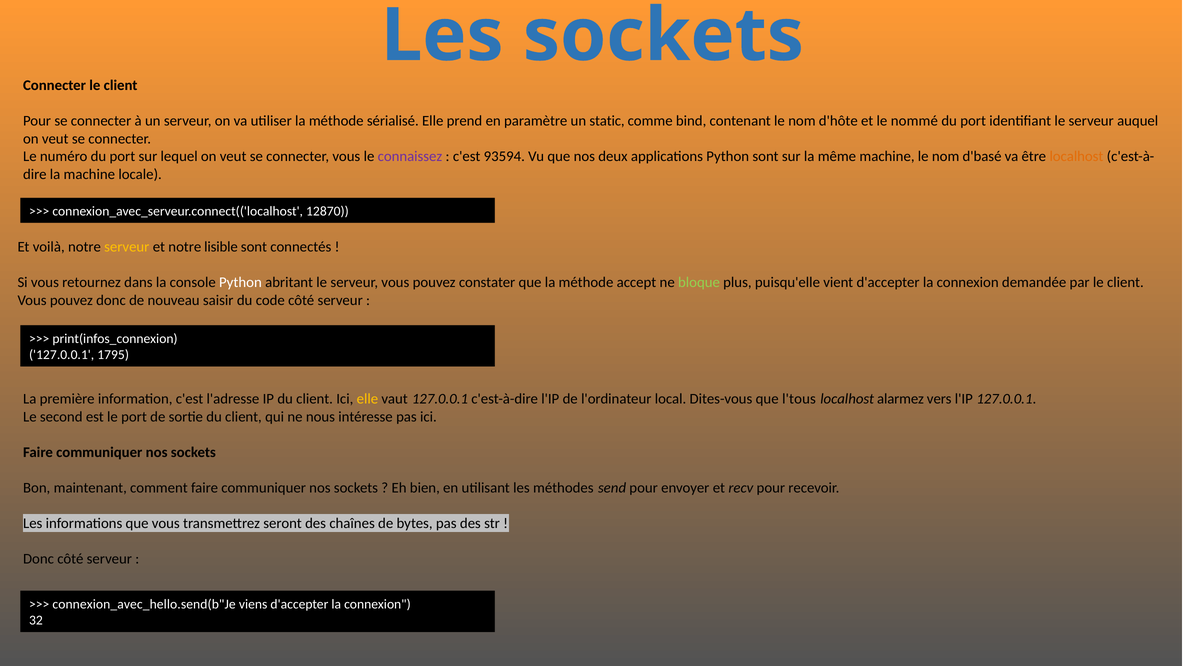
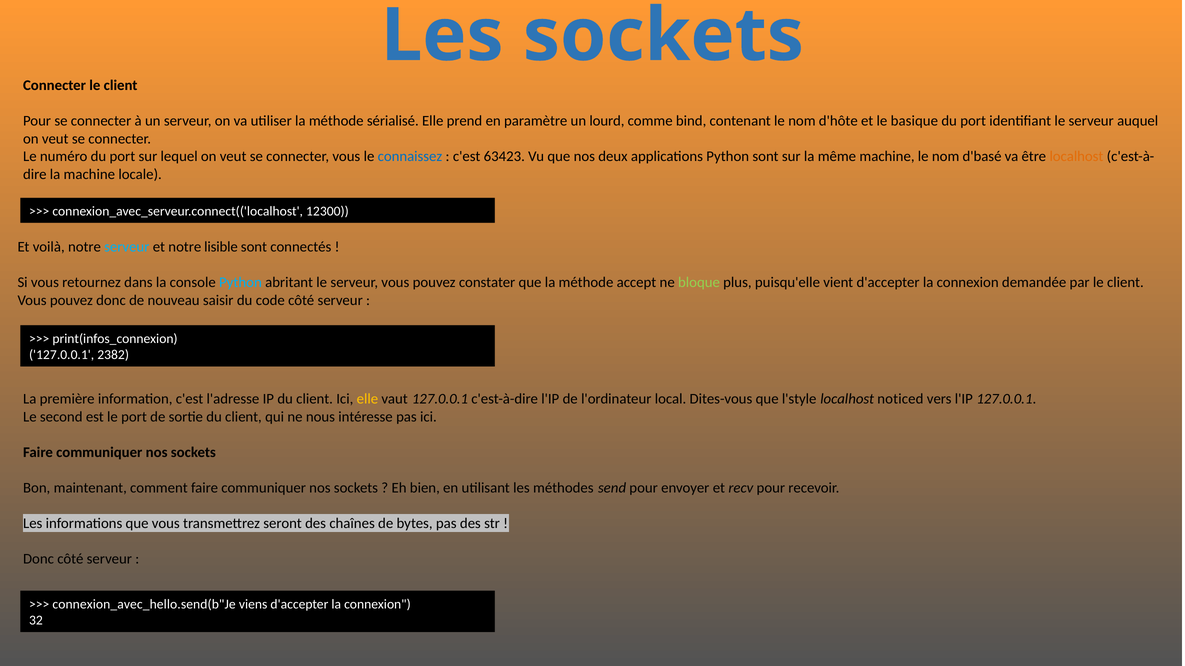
static: static -> lourd (607, 121)
nommé: nommé -> basique (914, 121)
connaissez colour: purple -> blue (410, 157)
93594: 93594 -> 63423 (504, 157)
12870: 12870 -> 12300 (327, 211)
serveur colour: yellow -> light blue (127, 247)
Python colour: white -> light blue (240, 283)
1795: 1795 -> 2382 (113, 355)
l'tous: l'tous -> l'style (799, 399)
alarmez: alarmez -> noticed (900, 399)
